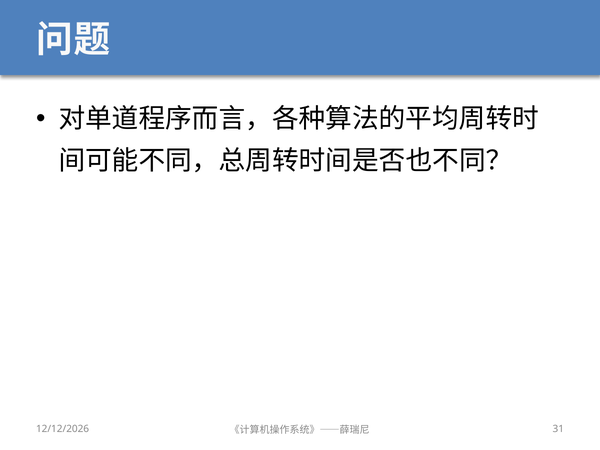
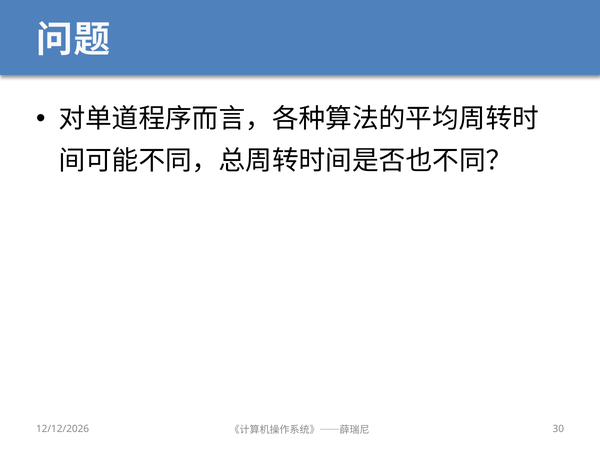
31: 31 -> 30 (558, 429)
